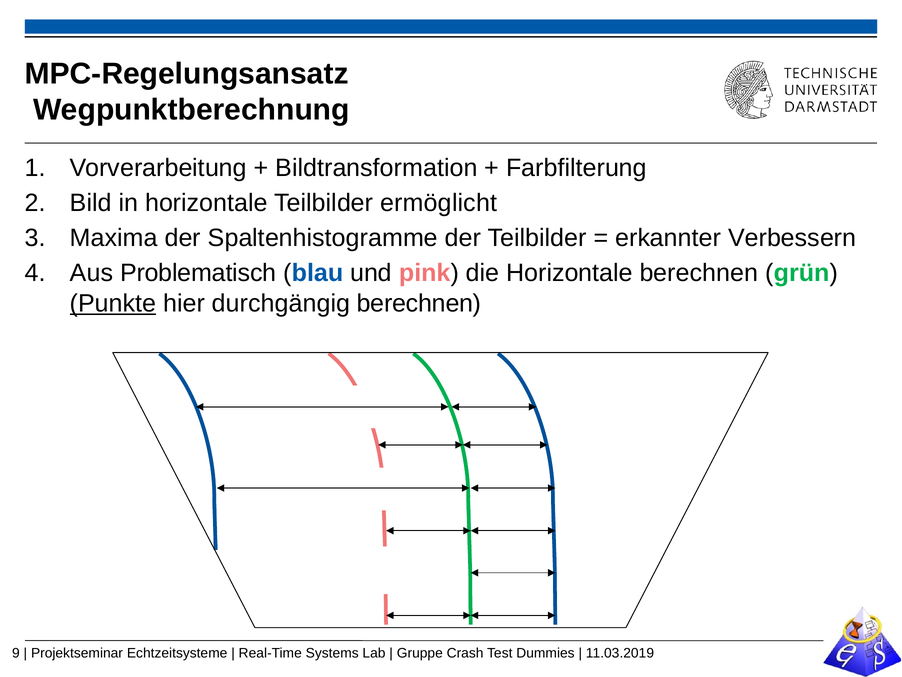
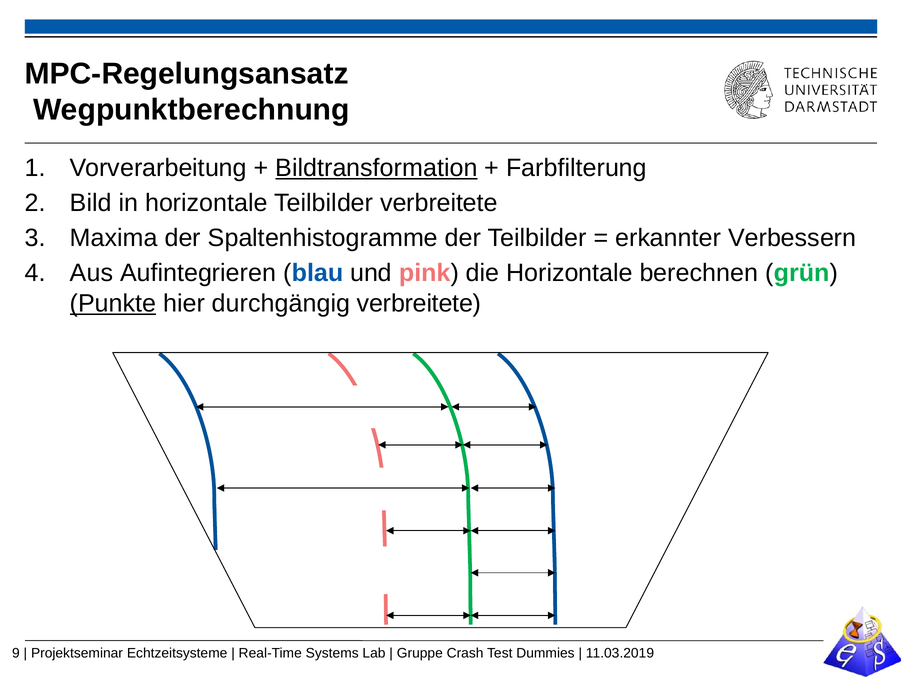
Bildtransformation underline: none -> present (376, 168)
Teilbilder ermöglicht: ermöglicht -> verbreitete (439, 203)
Problematisch: Problematisch -> Aufintegrieren (198, 273)
durchgängig berechnen: berechnen -> verbreitete (419, 303)
